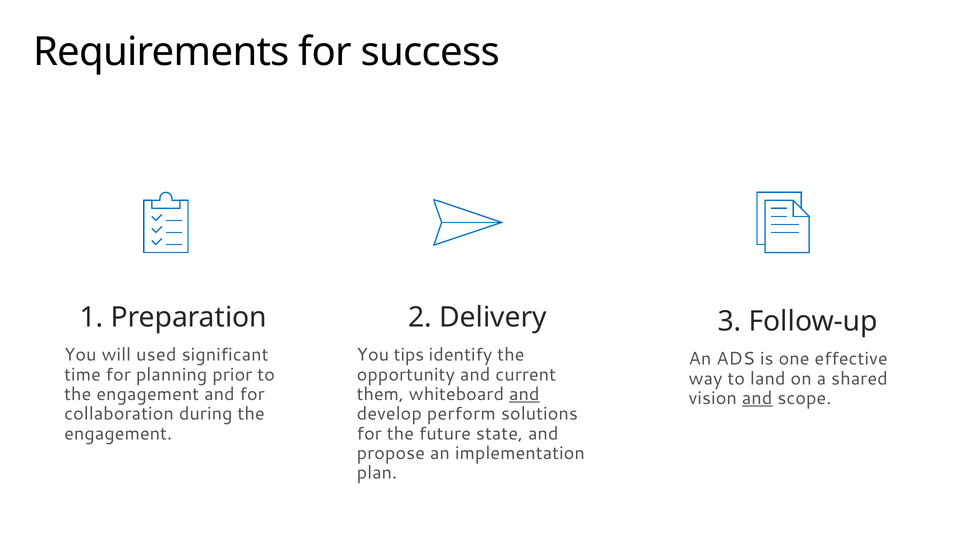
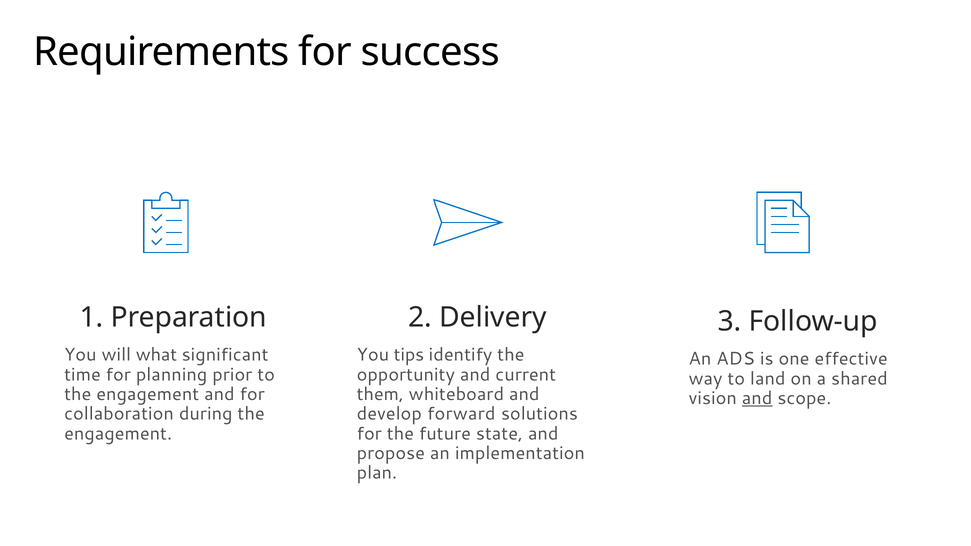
used: used -> what (156, 355)
and underline: present -> none (524, 394)
perform: perform -> forward (461, 414)
